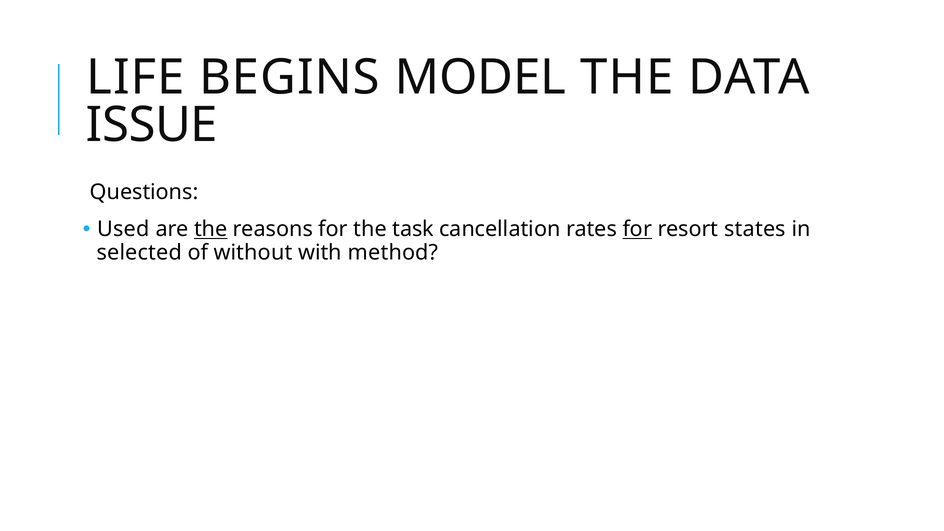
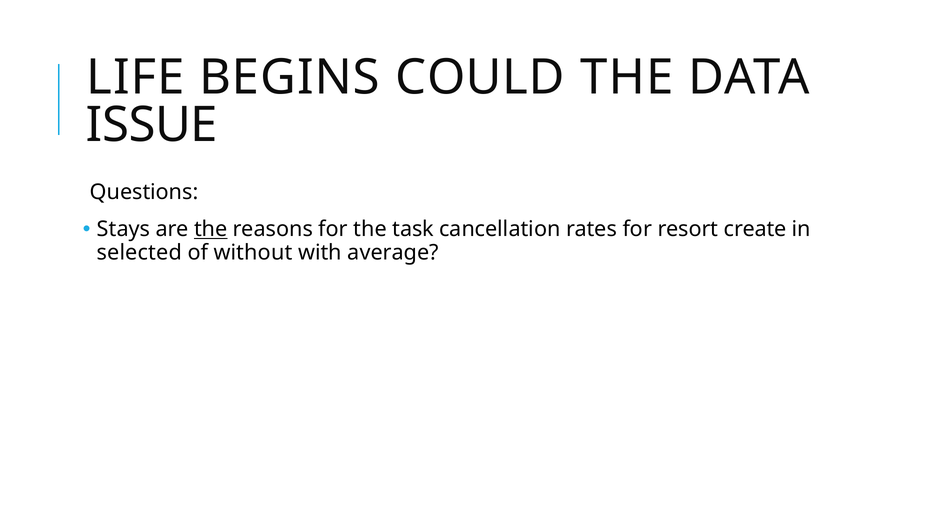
MODEL: MODEL -> COULD (480, 78)
Used: Used -> Stays (123, 229)
for underline: present -> none (637, 229)
states: states -> create (755, 229)
method: method -> average (393, 253)
